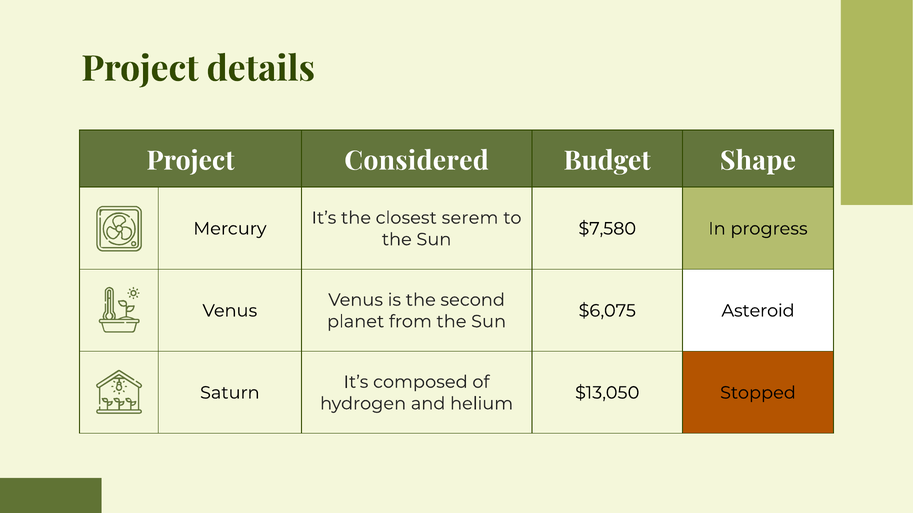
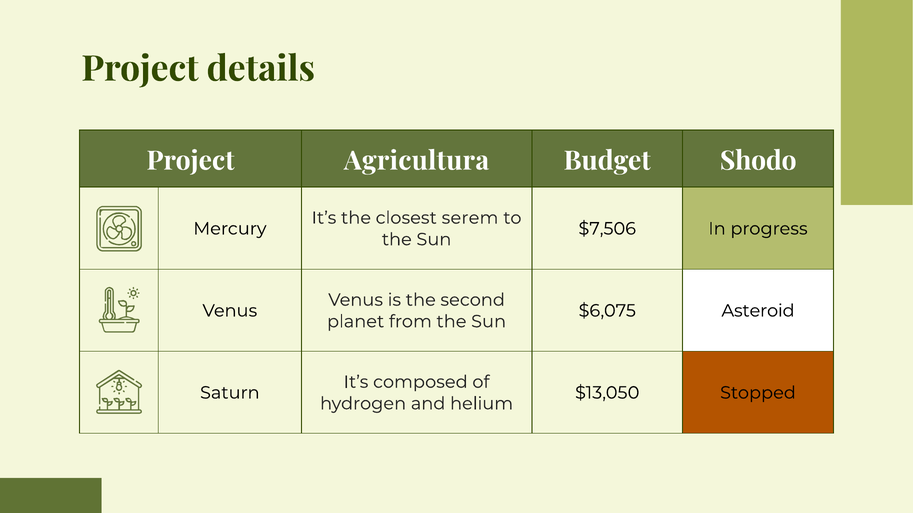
Considered: Considered -> Agricultura (417, 161)
Shape: Shape -> Shodo (758, 161)
$7,580: $7,580 -> $7,506 (607, 229)
